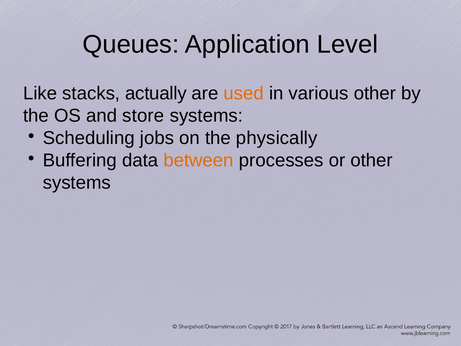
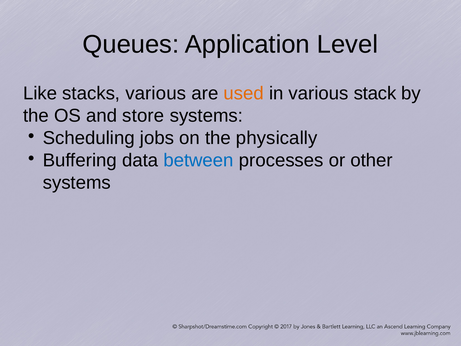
stacks actually: actually -> various (156, 93)
various other: other -> stack (375, 93)
between colour: orange -> blue (199, 160)
